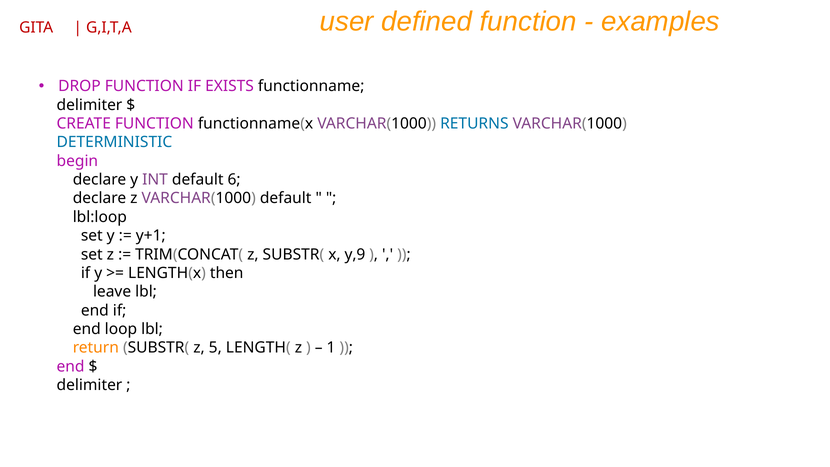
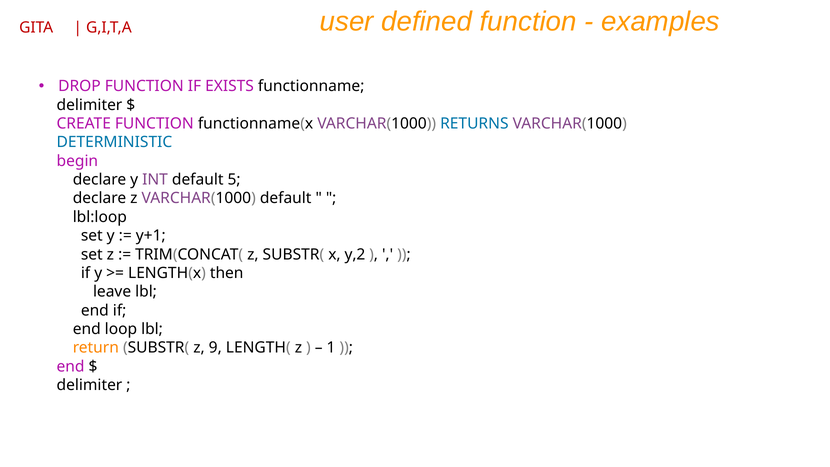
6: 6 -> 5 (234, 180)
y,9: y,9 -> y,2 (355, 254)
5: 5 -> 9 (215, 348)
